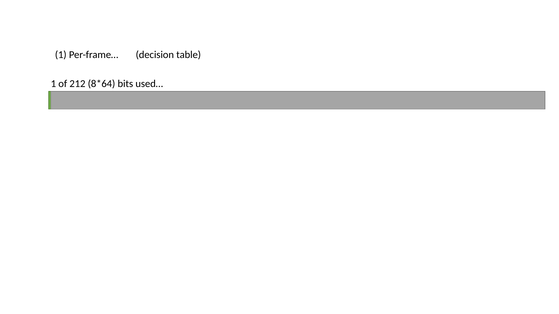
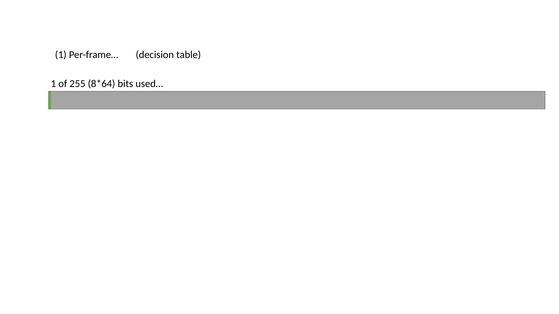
212: 212 -> 255 (77, 84)
